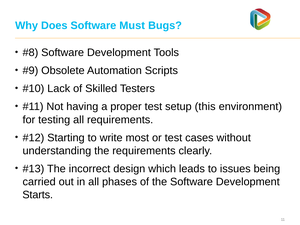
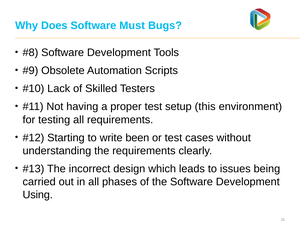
most: most -> been (137, 138)
Starts: Starts -> Using (38, 195)
